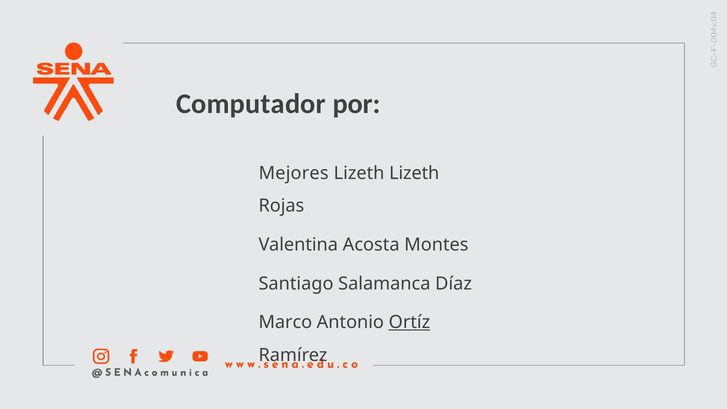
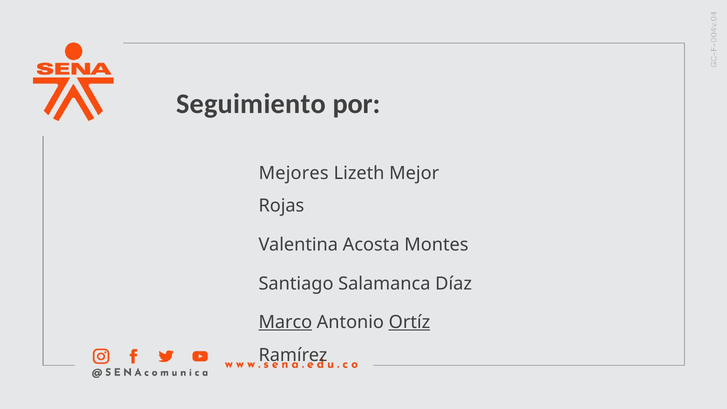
Computador: Computador -> Seguimiento (251, 104)
Lizeth Lizeth: Lizeth -> Mejor (414, 173)
Marco underline: none -> present (285, 322)
